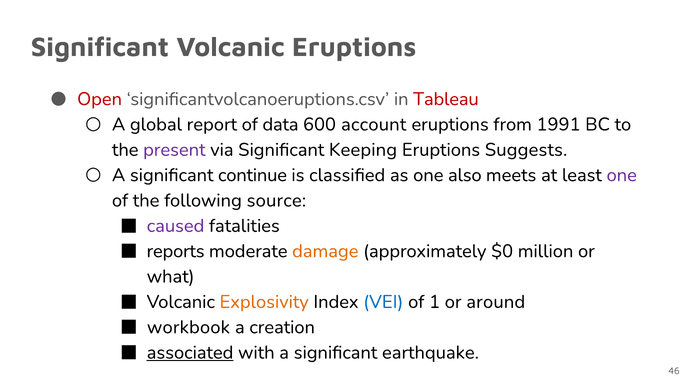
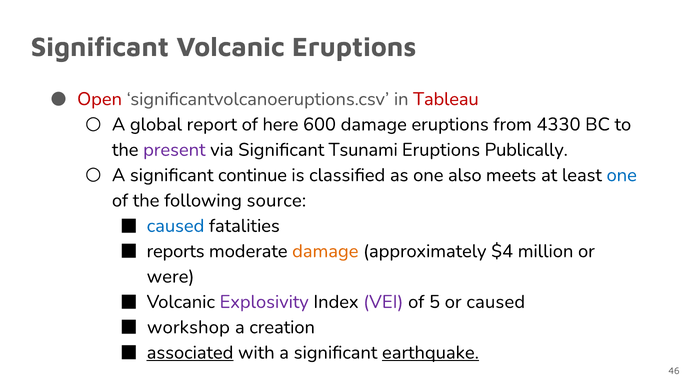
data: data -> here (280, 124)
600 account: account -> damage (374, 124)
1991: 1991 -> 4330 (559, 124)
Keeping: Keeping -> Tsunami (363, 150)
Suggests: Suggests -> Publically (526, 150)
one colour: purple -> blue (622, 175)
caused colour: purple -> blue (176, 226)
$0: $0 -> $4 (502, 251)
what: what -> were (171, 276)
Explosivity colour: orange -> purple (264, 301)
VEI colour: blue -> purple (383, 301)
1: 1 -> 5 (435, 301)
or around: around -> caused (496, 301)
workbook: workbook -> workshop (188, 327)
earthquake underline: none -> present (430, 352)
